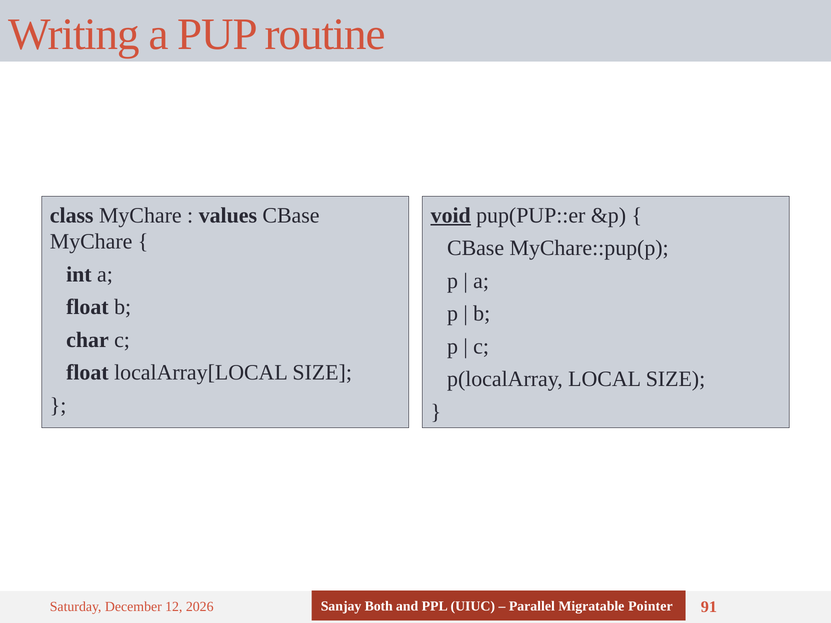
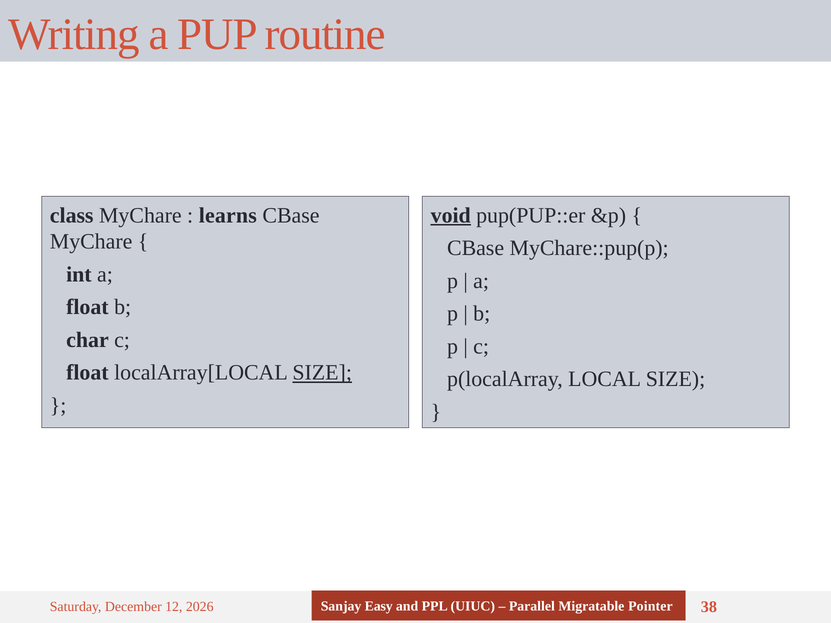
values: values -> learns (228, 215)
SIZE underline: none -> present (322, 373)
Both: Both -> Easy (379, 607)
91: 91 -> 38 (709, 607)
